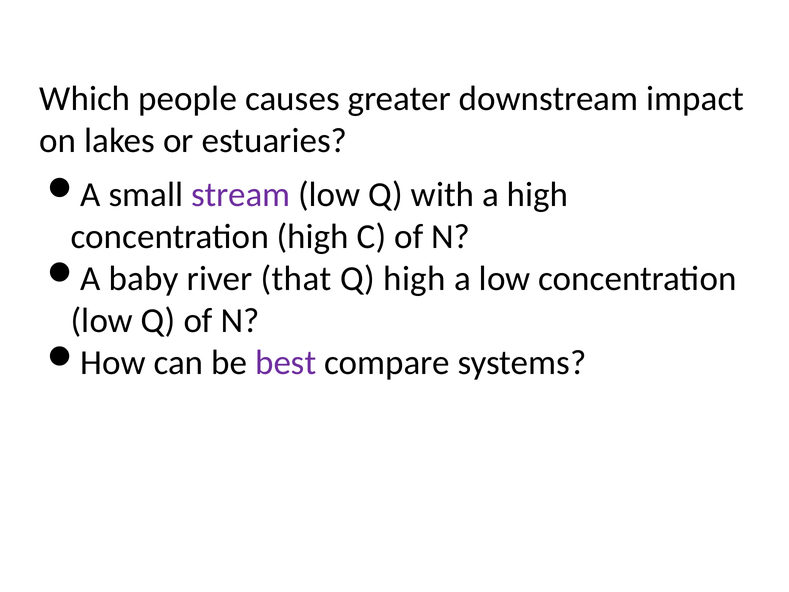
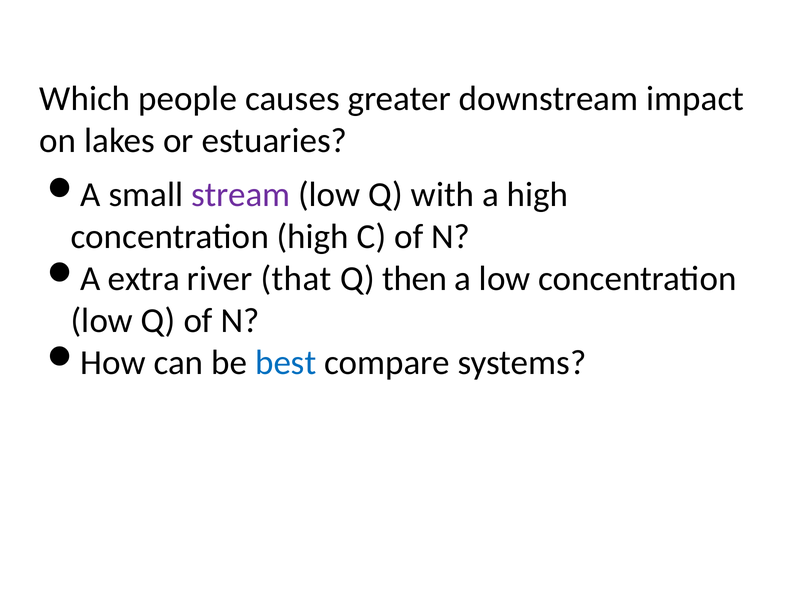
baby: baby -> extra (144, 279)
Q high: high -> then (415, 279)
best colour: purple -> blue (286, 363)
